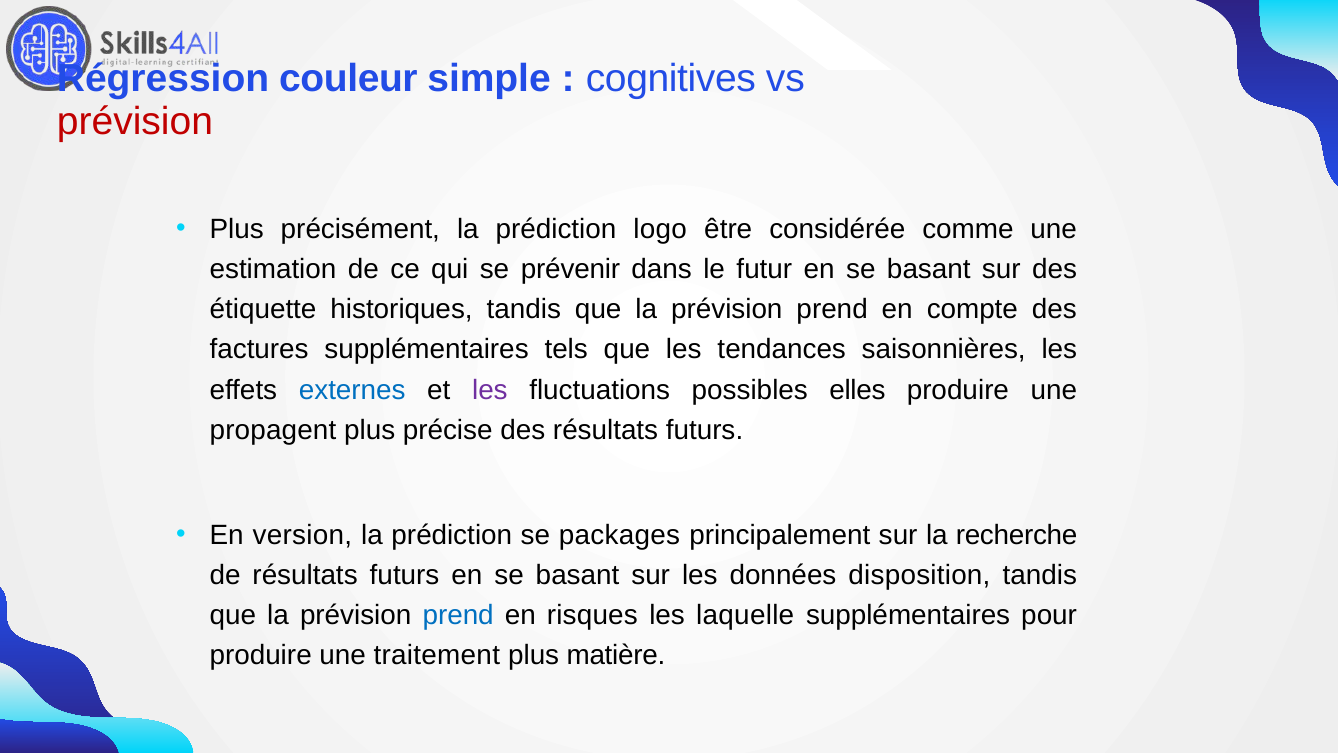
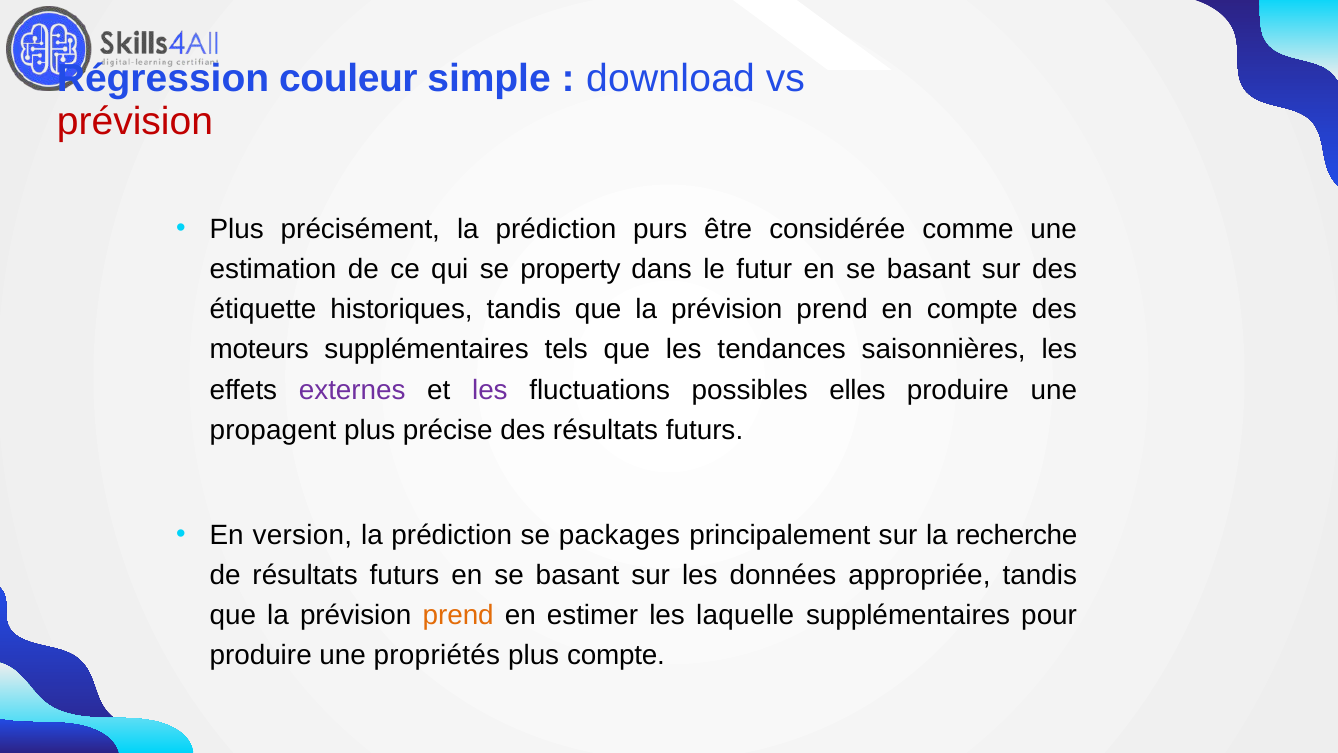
cognitives: cognitives -> download (671, 79)
logo: logo -> purs (660, 229)
prévenir: prévenir -> property (571, 269)
factures: factures -> moteurs (259, 349)
externes colour: blue -> purple (352, 390)
disposition: disposition -> appropriée (920, 575)
prend colour: blue -> orange (458, 615)
risques: risques -> estimer (592, 615)
traitement: traitement -> propriétés (437, 655)
plus matière: matière -> compte (616, 655)
